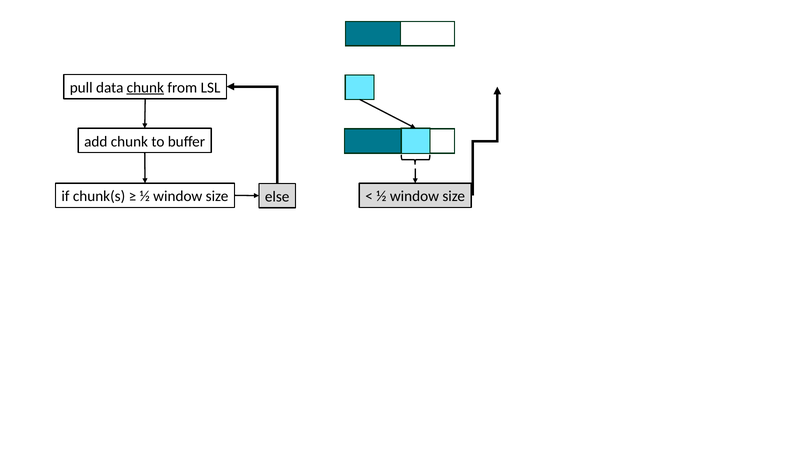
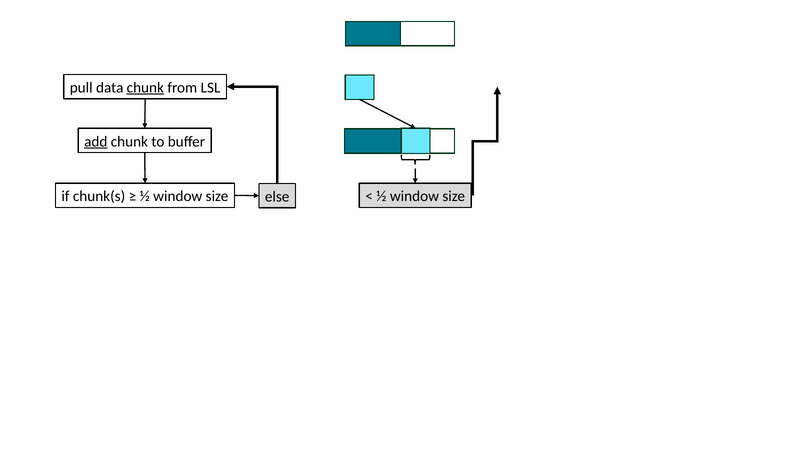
add underline: none -> present (96, 141)
